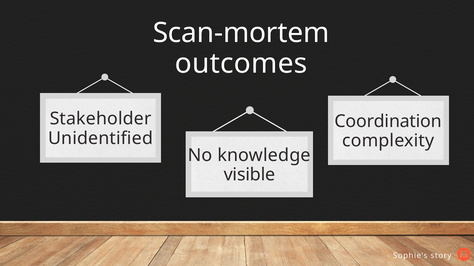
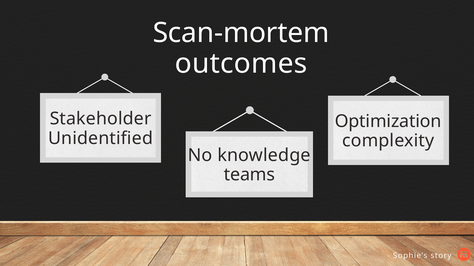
Coordination: Coordination -> Optimization (388, 122)
visible: visible -> teams (249, 175)
